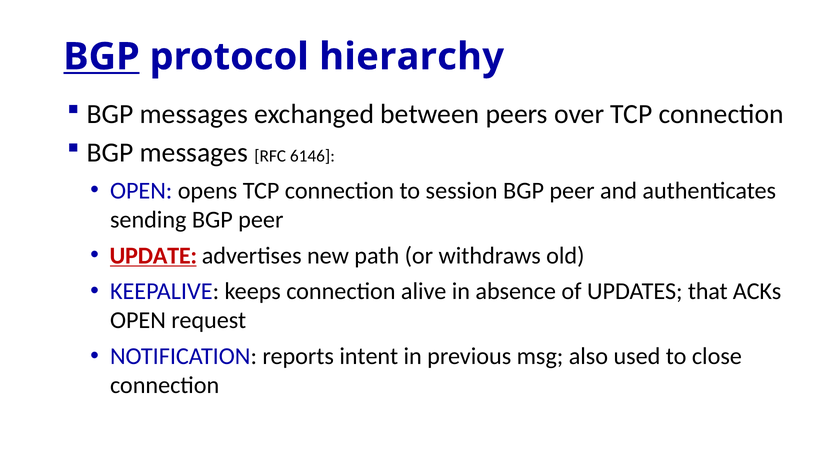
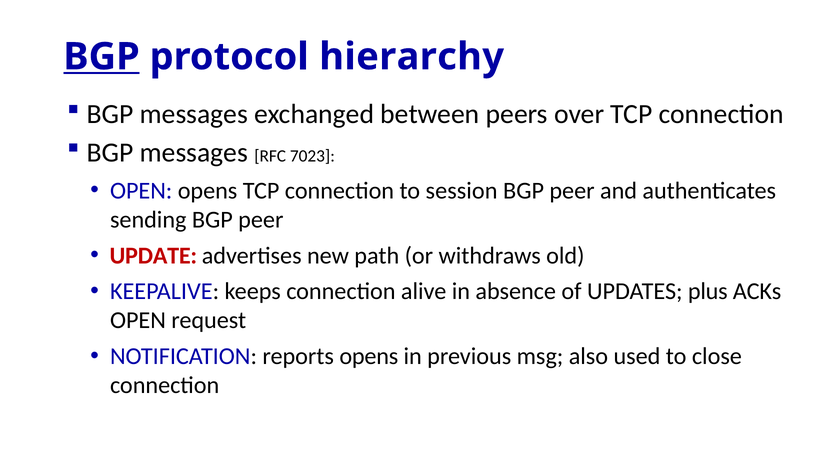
6146: 6146 -> 7023 (312, 156)
UPDATE underline: present -> none (153, 256)
that: that -> plus (708, 291)
reports intent: intent -> opens (369, 356)
